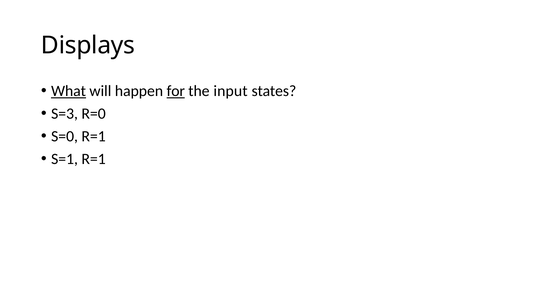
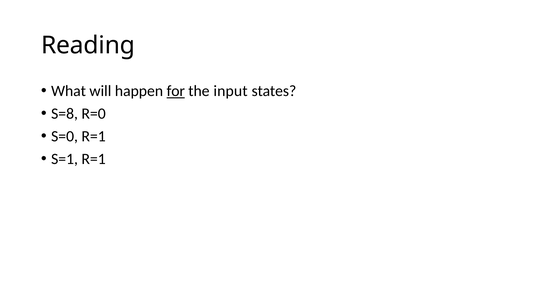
Displays: Displays -> Reading (88, 45)
What underline: present -> none (69, 91)
S=3: S=3 -> S=8 (65, 114)
